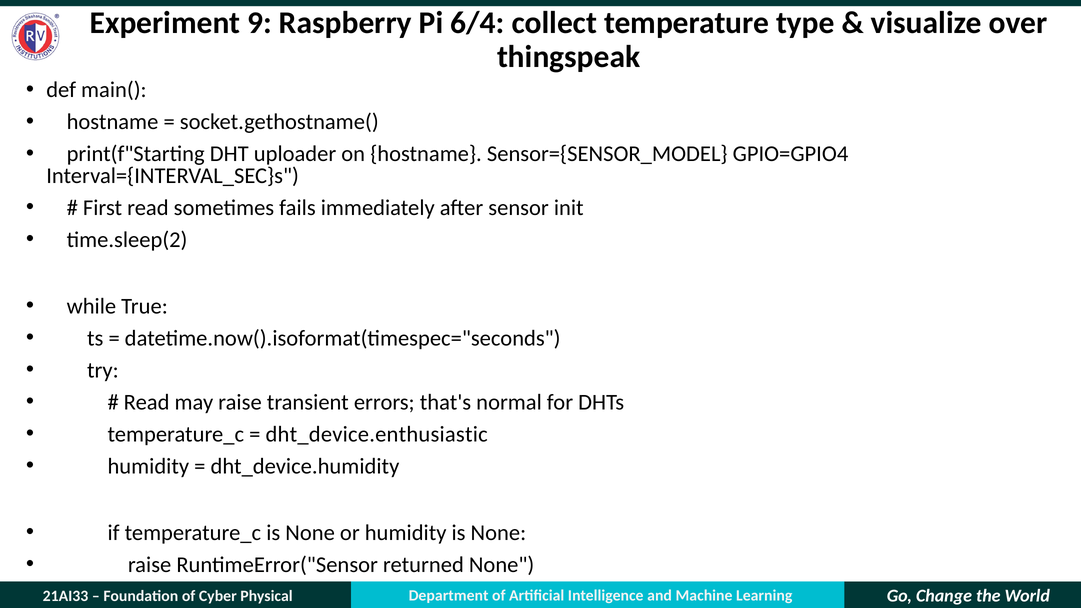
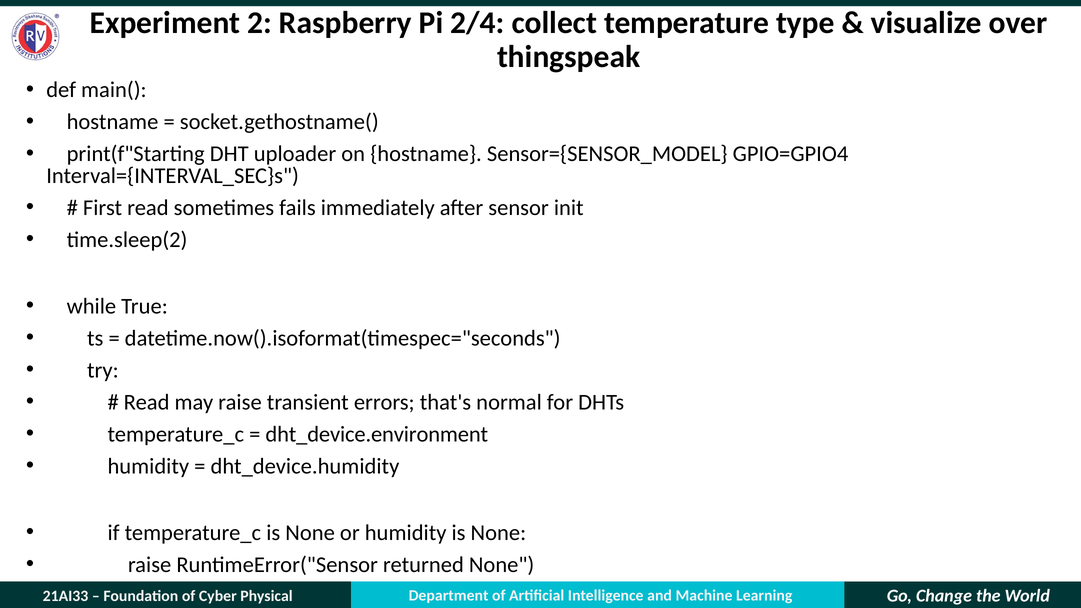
9: 9 -> 2 (260, 23)
6/4: 6/4 -> 2/4 (478, 23)
dht_device.enthusiastic: dht_device.enthusiastic -> dht_device.environment (377, 434)
